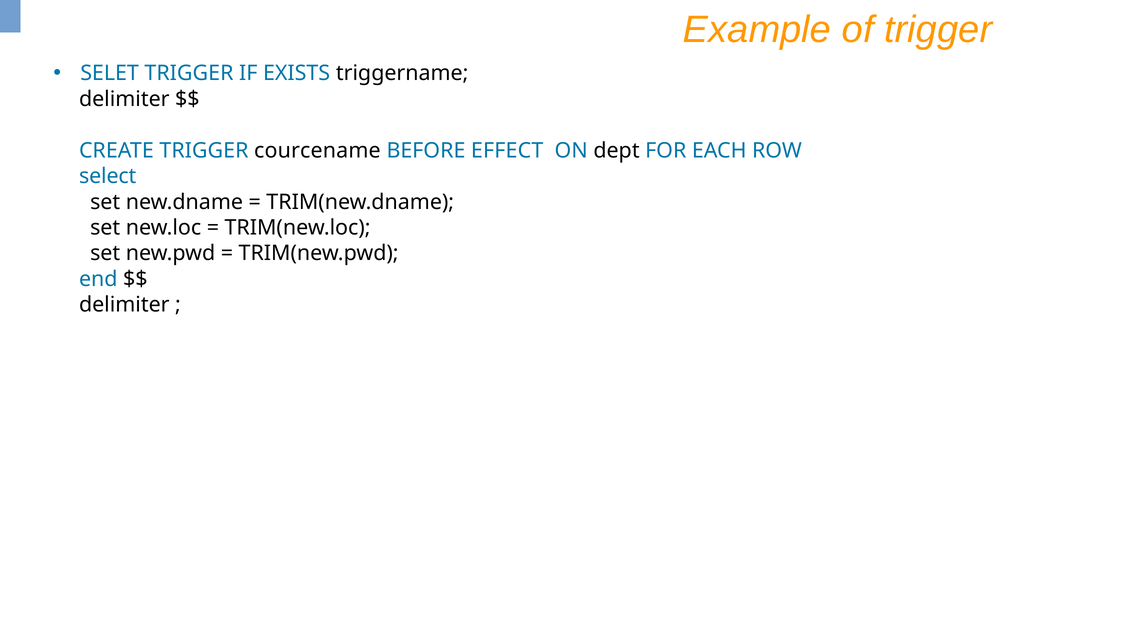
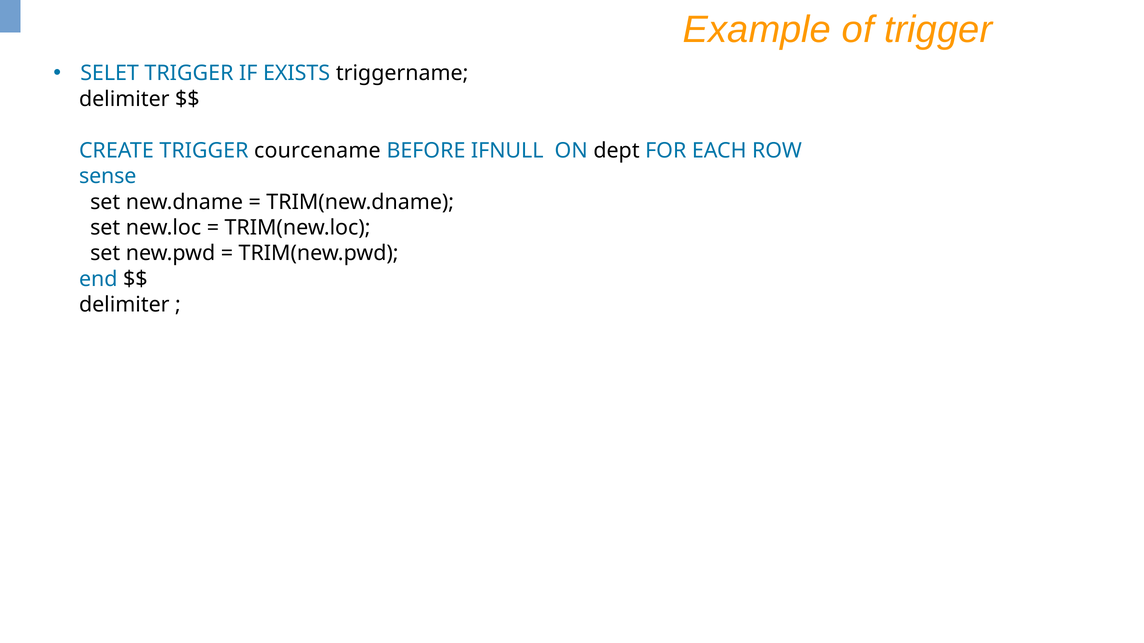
EFFECT: EFFECT -> IFNULL (507, 151)
select: select -> sense (108, 176)
